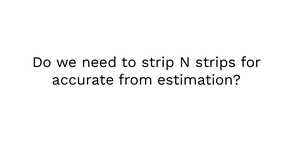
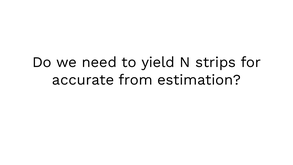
strip: strip -> yield (158, 62)
